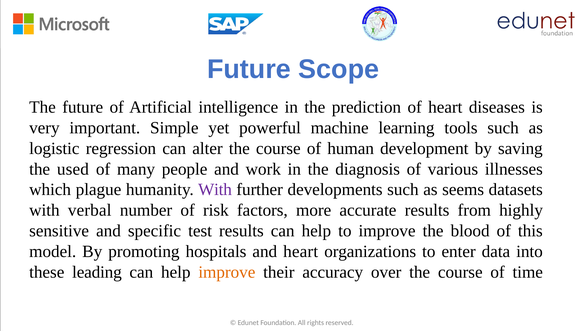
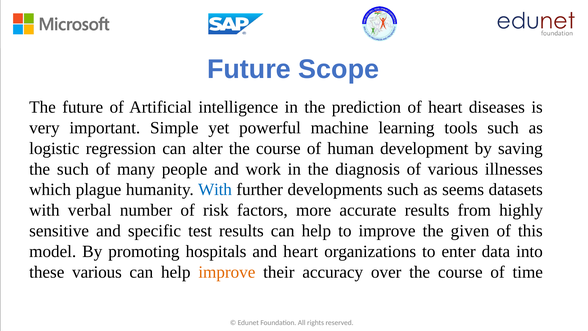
the used: used -> such (73, 169)
With colour: purple -> blue (215, 189)
blood: blood -> given (470, 231)
these leading: leading -> various (97, 272)
